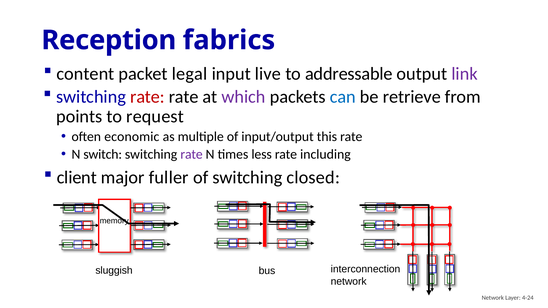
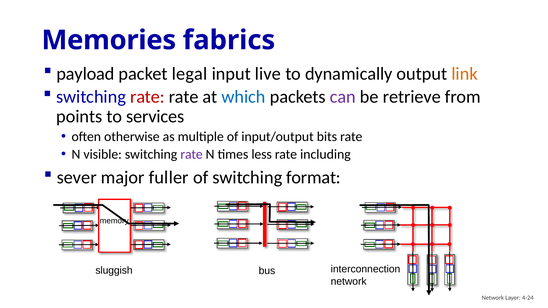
Reception: Reception -> Memories (109, 40)
content: content -> payload (86, 74)
addressable: addressable -> dynamically (349, 74)
link colour: purple -> orange (465, 74)
which colour: purple -> blue (244, 97)
can colour: blue -> purple (343, 97)
request: request -> services (155, 116)
economic: economic -> otherwise (132, 137)
this: this -> bits (327, 137)
switch: switch -> visible (103, 154)
client: client -> sever (77, 178)
closed: closed -> format (313, 178)
